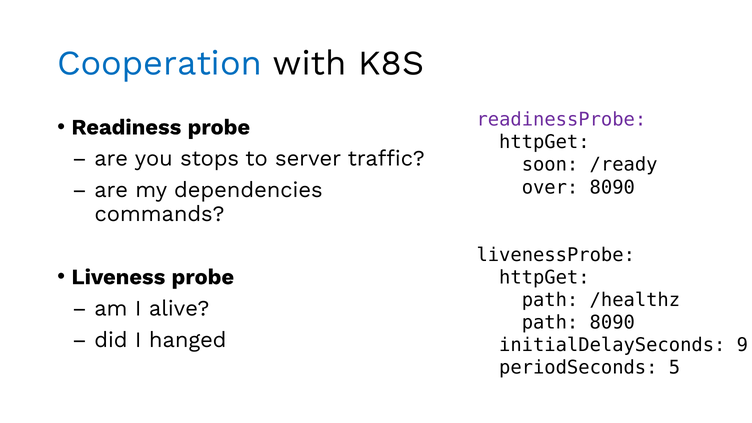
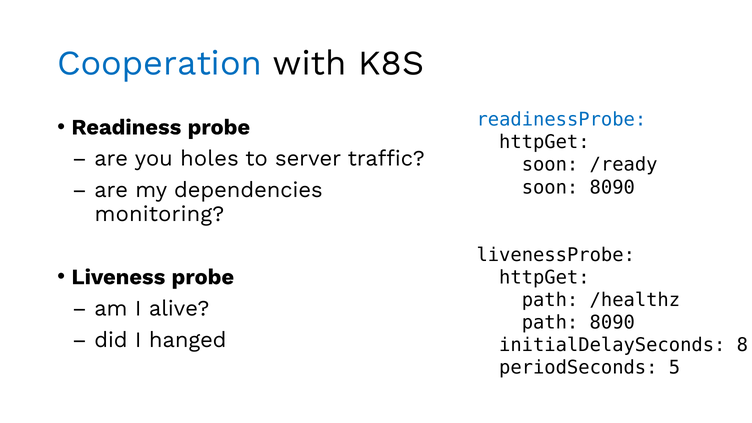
readinessProbe colour: purple -> blue (561, 120)
stops: stops -> holes (209, 159)
over: over -> soon (550, 187)
commands: commands -> monitoring (159, 214)
9: 9 -> 8 (742, 345)
